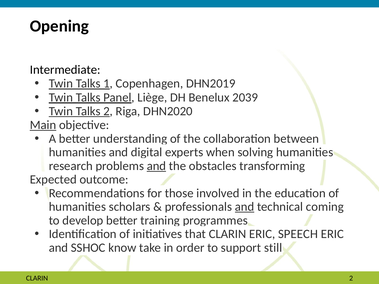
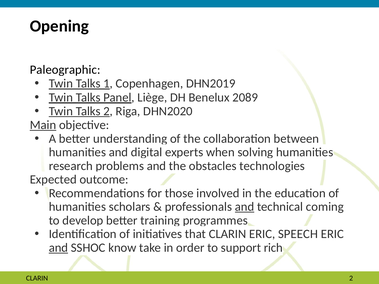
Intermediate: Intermediate -> Paleographic (65, 70)
2039: 2039 -> 2089 (245, 98)
and underline: present -> none (156, 166)
transforming: transforming -> technologies (272, 166)
and underline: none -> present (58, 248)
still: still -> rich (273, 248)
